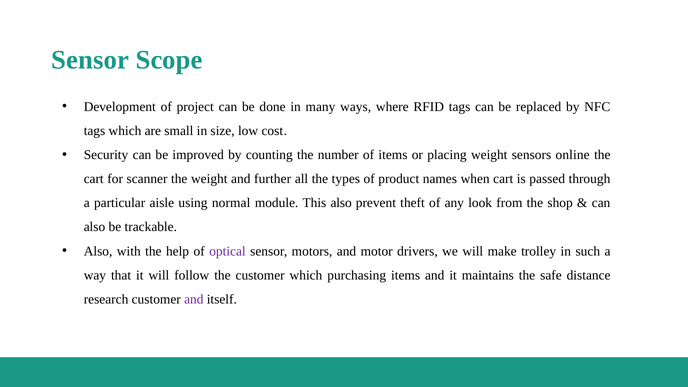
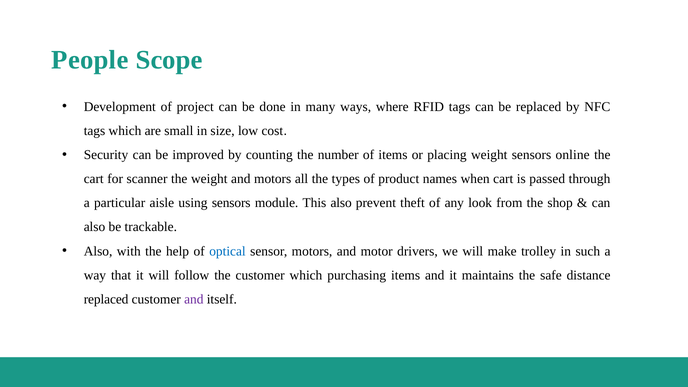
Sensor: Sensor -> People (90, 60)
and further: further -> motors (273, 179)
using normal: normal -> sensors (231, 203)
optical colour: purple -> blue (227, 251)
research: research -> replaced (106, 299)
